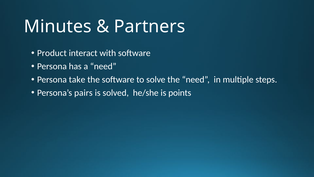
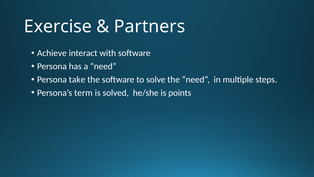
Minutes: Minutes -> Exercise (58, 26)
Product: Product -> Achieve (52, 53)
pairs: pairs -> term (83, 93)
